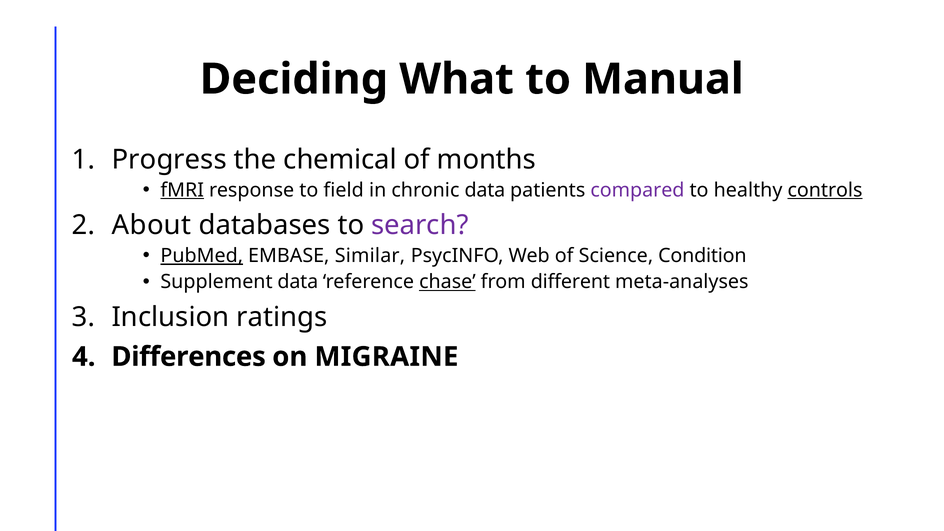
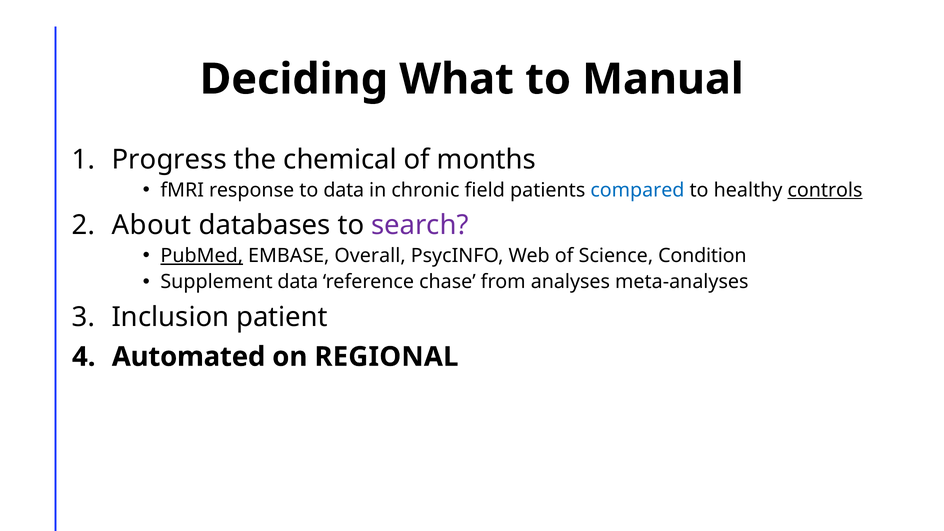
fMRI underline: present -> none (182, 190)
to field: field -> data (344, 190)
chronic data: data -> field (485, 190)
compared colour: purple -> blue (637, 190)
Similar: Similar -> Overall (370, 256)
chase underline: present -> none (447, 282)
different: different -> analyses (570, 282)
ratings: ratings -> patient (282, 317)
Differences: Differences -> Automated (189, 357)
MIGRAINE: MIGRAINE -> REGIONAL (386, 357)
